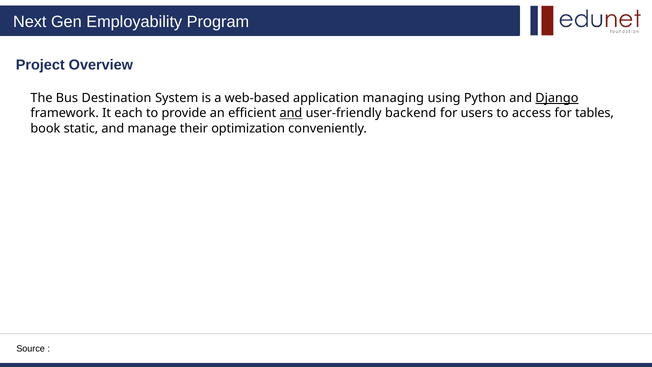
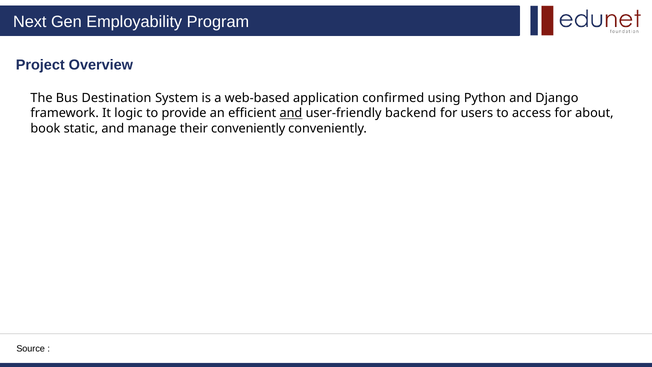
managing: managing -> confirmed (393, 98)
Django underline: present -> none (557, 98)
each: each -> logic (128, 113)
tables: tables -> about (594, 113)
their optimization: optimization -> conveniently (248, 128)
